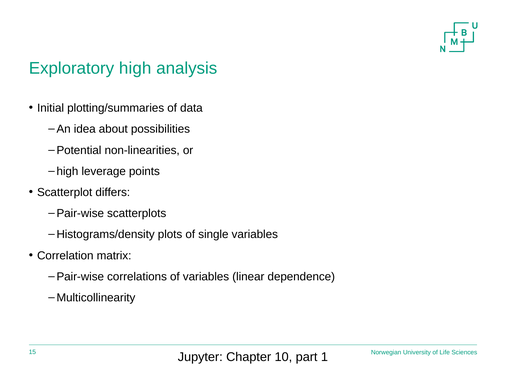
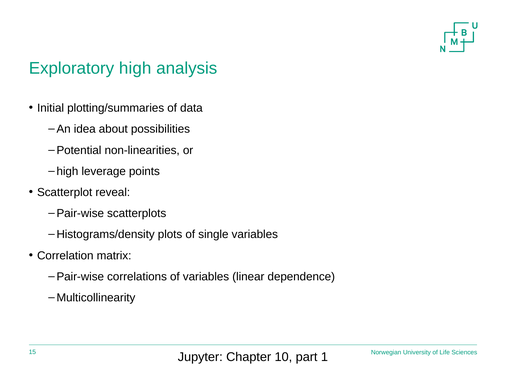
differs: differs -> reveal (113, 193)
